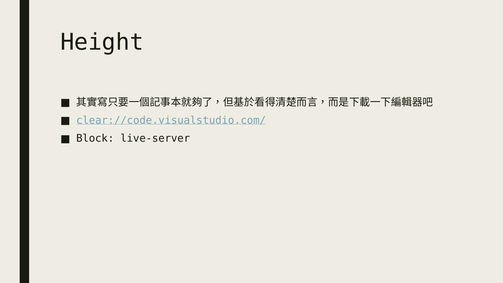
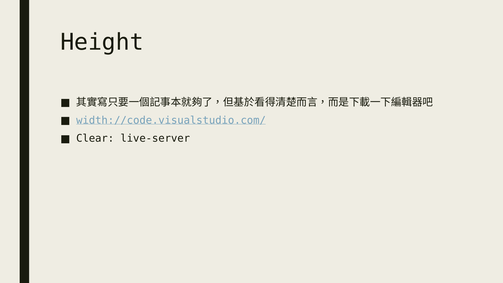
clear://code.visualstudio.com/: clear://code.visualstudio.com/ -> width://code.visualstudio.com/ (171, 120)
Block: Block -> Clear (95, 138)
